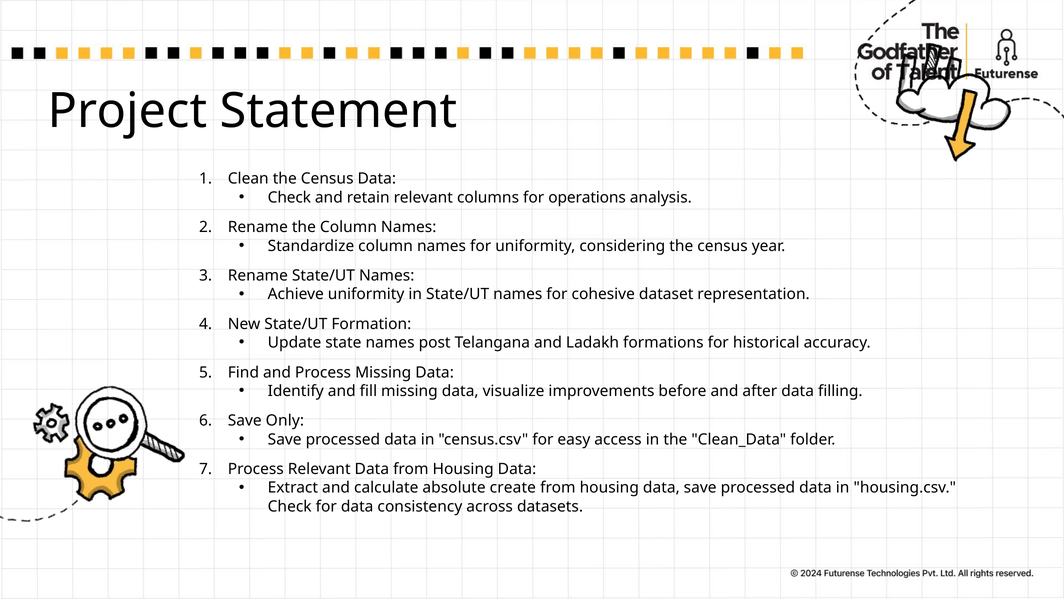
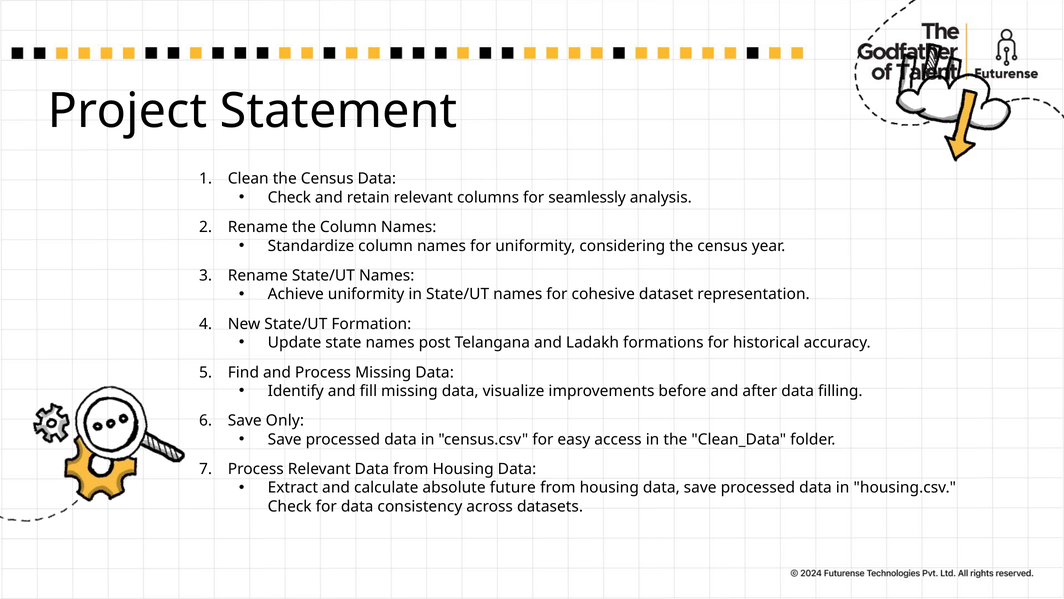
operations: operations -> seamlessly (587, 197)
create: create -> future (513, 487)
